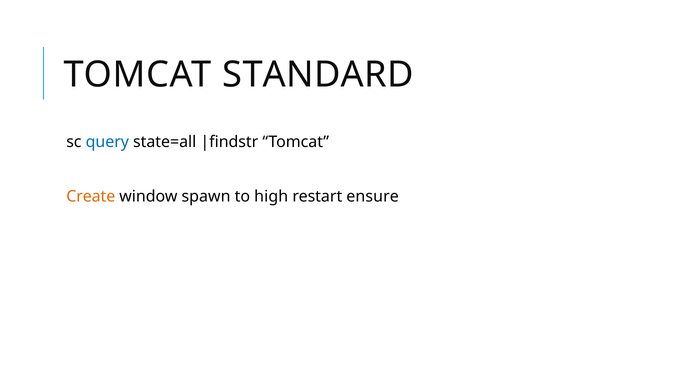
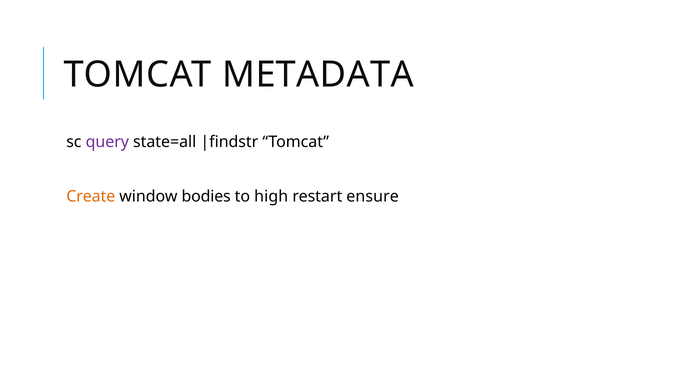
STANDARD: STANDARD -> METADATA (318, 75)
query colour: blue -> purple (107, 142)
spawn: spawn -> bodies (206, 196)
